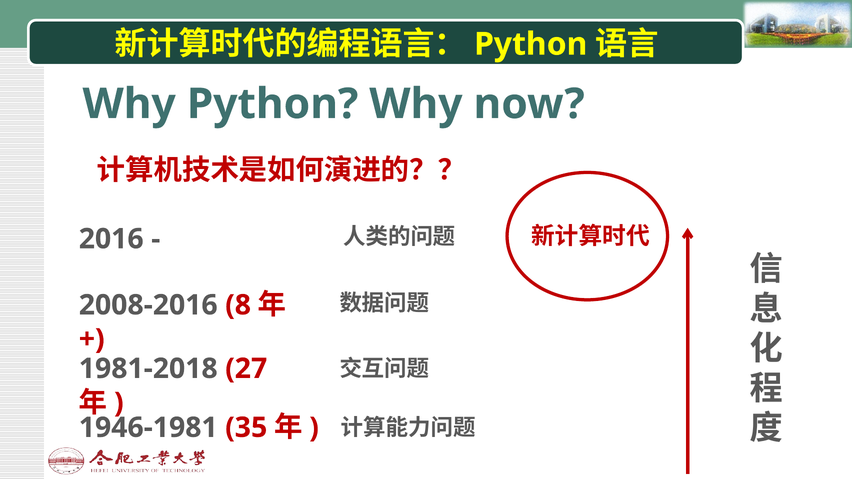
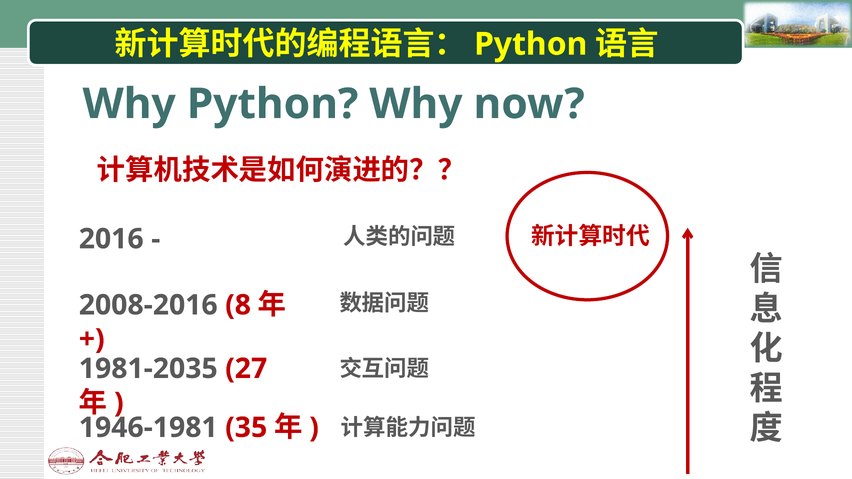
1981-2018: 1981-2018 -> 1981-2035 (148, 369)
